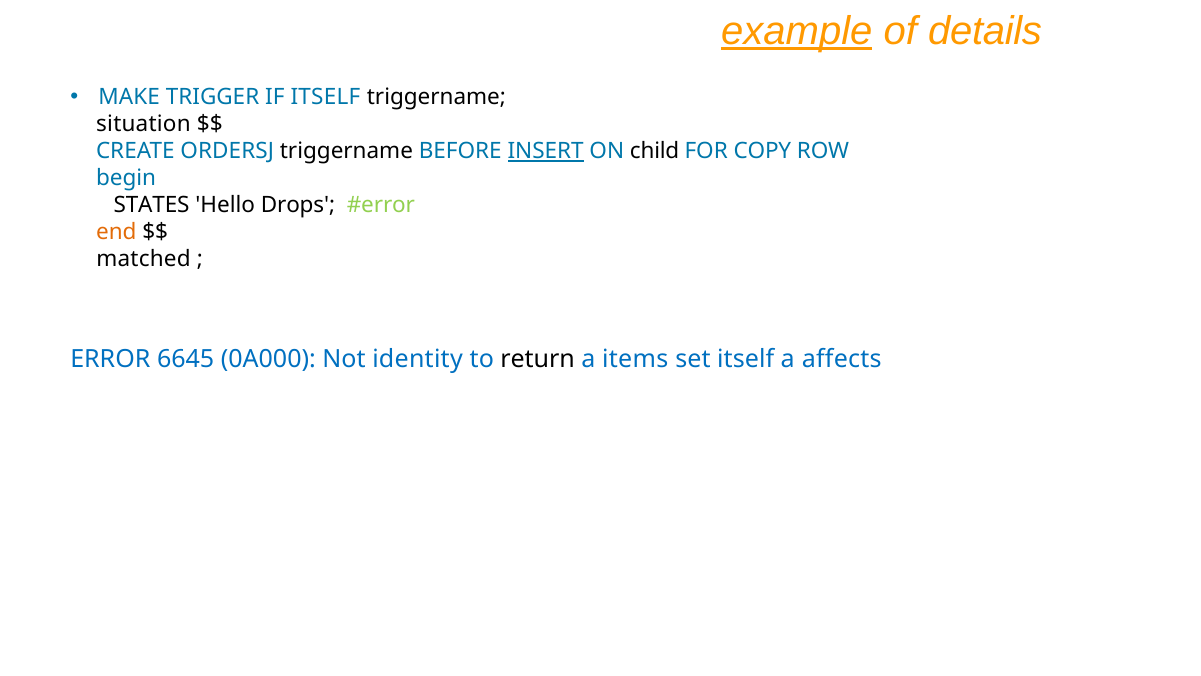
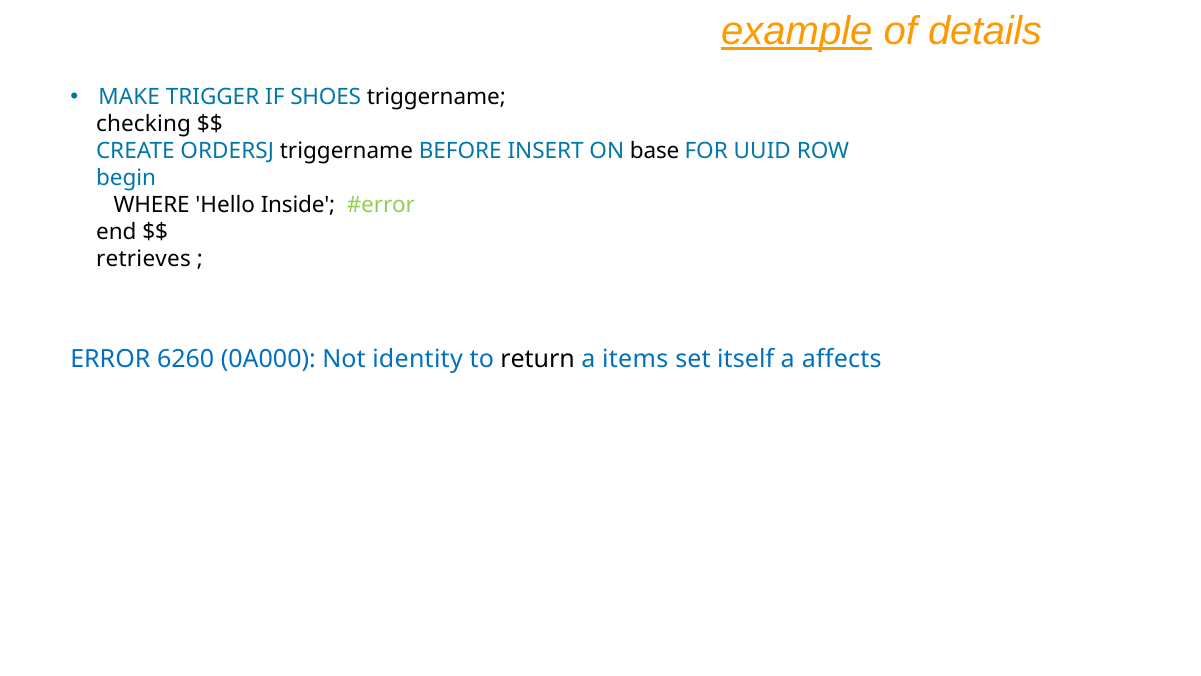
IF ITSELF: ITSELF -> SHOES (326, 97)
situation: situation -> checking (144, 124)
INSERT underline: present -> none (546, 151)
child: child -> base (655, 151)
COPY: COPY -> UUID (762, 151)
STATES: STATES -> WHERE (152, 205)
Drops: Drops -> Inside (298, 205)
end colour: orange -> black (116, 232)
matched: matched -> retrieves (143, 259)
6645: 6645 -> 6260 (186, 359)
